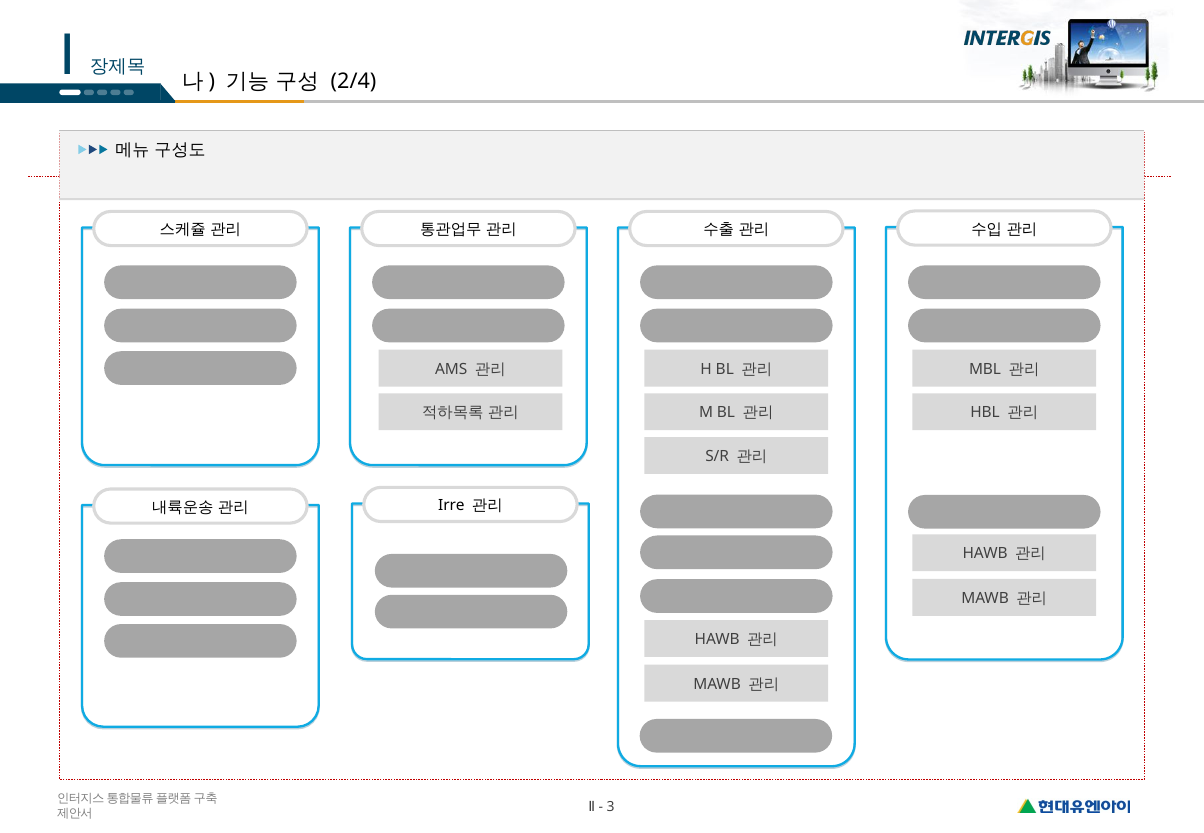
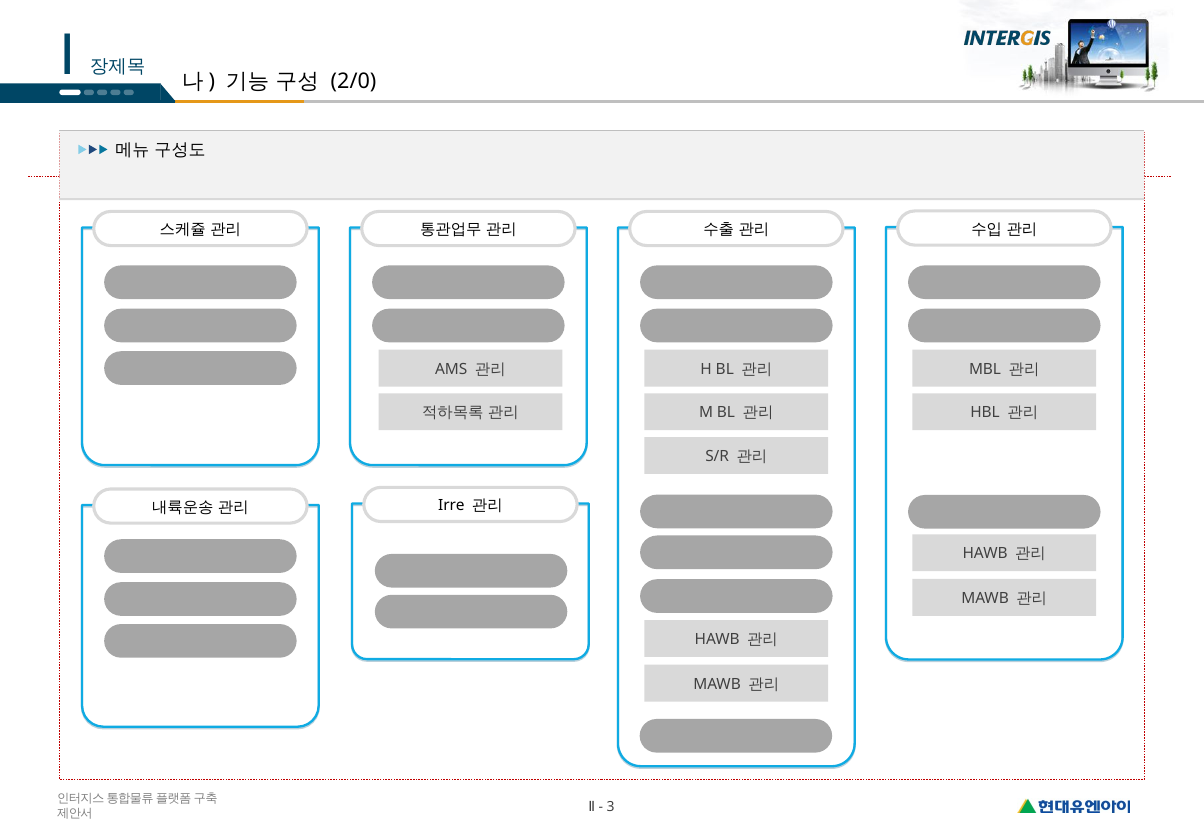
2/4: 2/4 -> 2/0 (354, 81)
